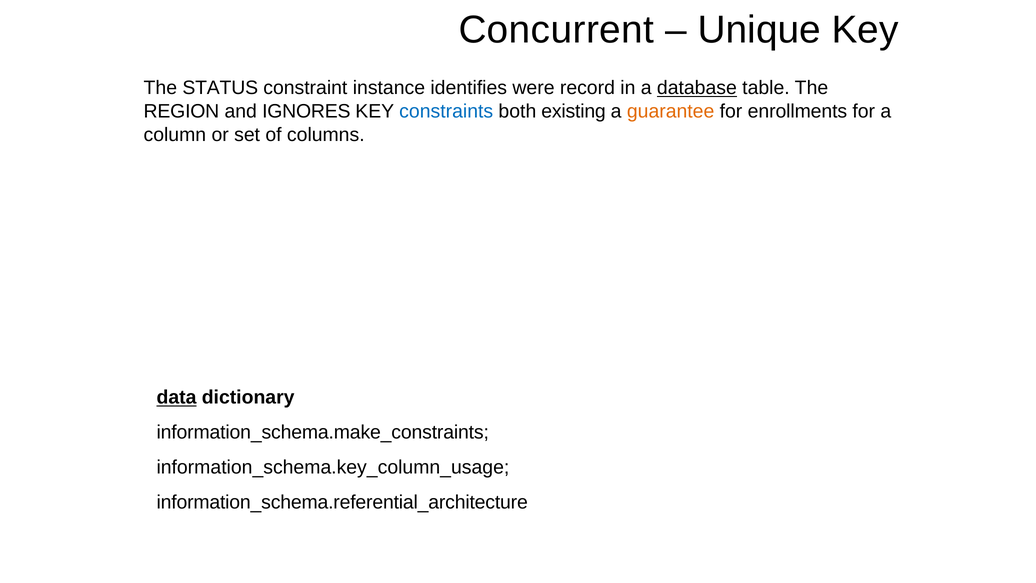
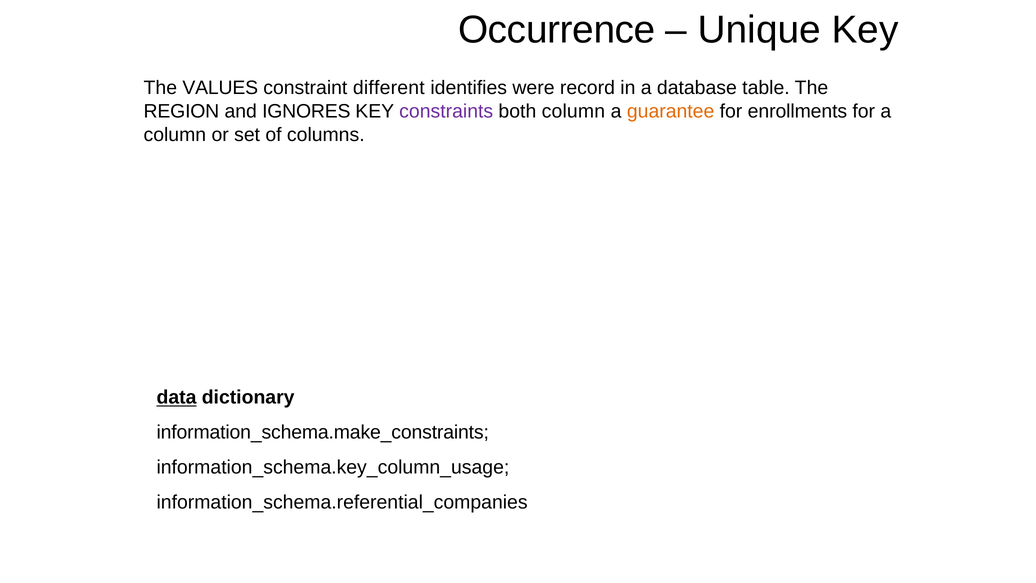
Concurrent: Concurrent -> Occurrence (557, 30)
STATUS: STATUS -> VALUES (220, 88)
instance: instance -> different (389, 88)
database underline: present -> none (697, 88)
constraints colour: blue -> purple (446, 111)
both existing: existing -> column (573, 111)
information_schema.referential_architecture: information_schema.referential_architecture -> information_schema.referential_companies (342, 502)
